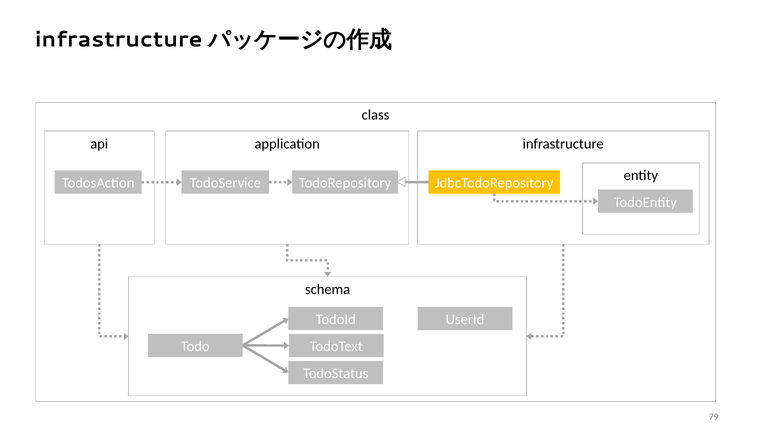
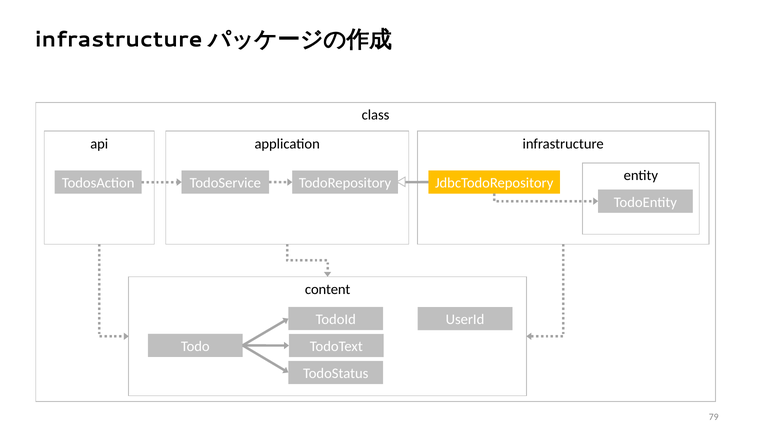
schema: schema -> content (328, 290)
